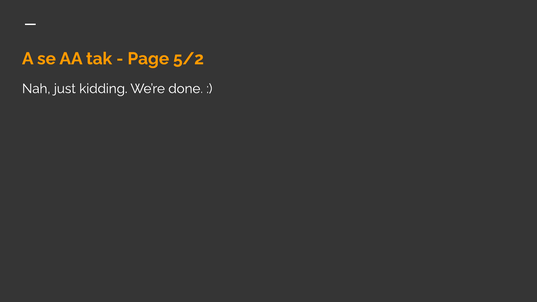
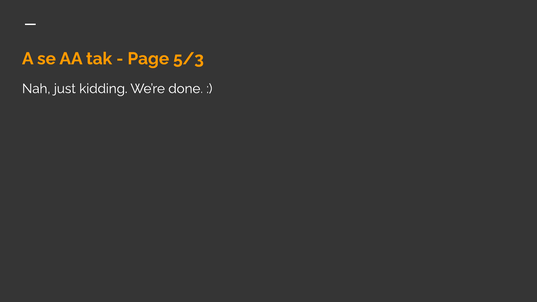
5/2: 5/2 -> 5/3 (189, 59)
